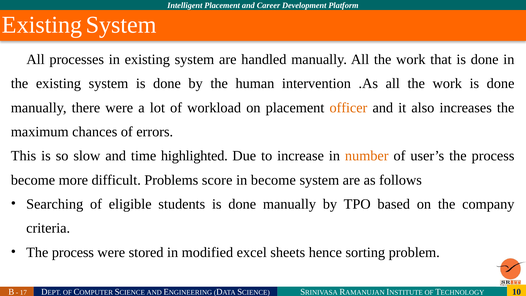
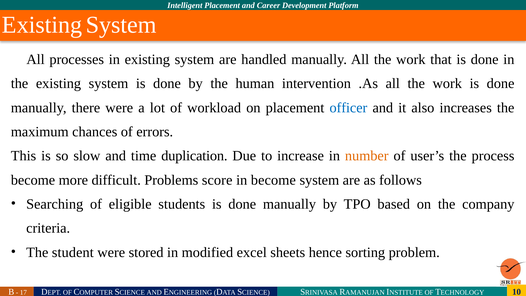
officer colour: orange -> blue (348, 108)
highlighted: highlighted -> duplication (194, 156)
process: process -> student (73, 252)
